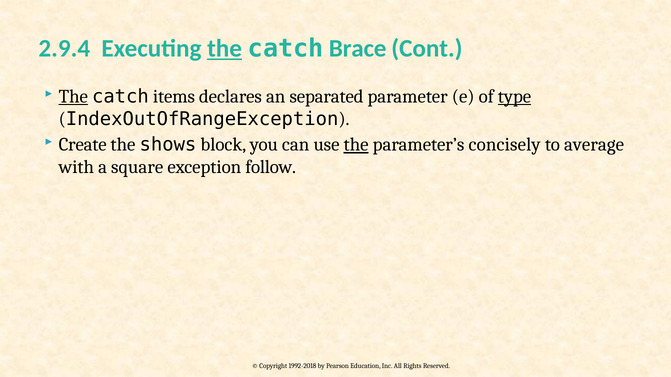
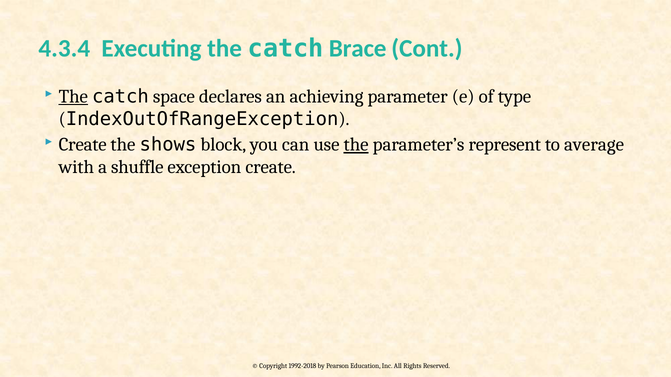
2.9.4: 2.9.4 -> 4.3.4 (64, 48)
the underline: present -> none (225, 48)
items: items -> space (174, 97)
separated: separated -> achieving (326, 97)
type underline: present -> none (515, 97)
concisely: concisely -> represent (505, 145)
square: square -> shuffle (137, 167)
exception follow: follow -> create (271, 167)
